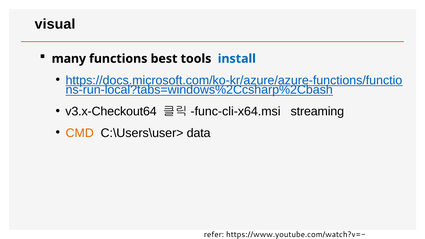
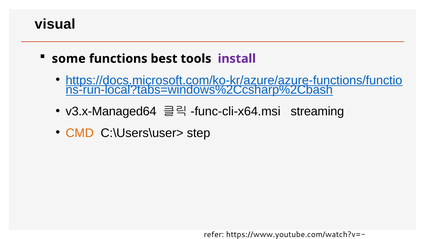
many: many -> some (69, 59)
install colour: blue -> purple (237, 59)
v3.x-Checkout64: v3.x-Checkout64 -> v3.x-Managed64 (111, 111)
data: data -> step (199, 133)
